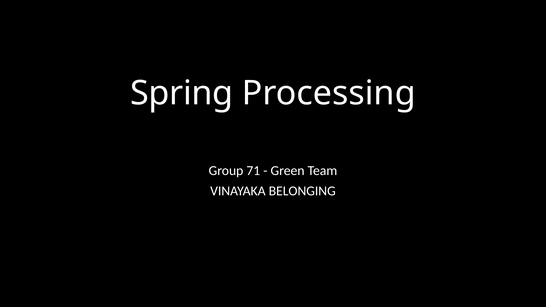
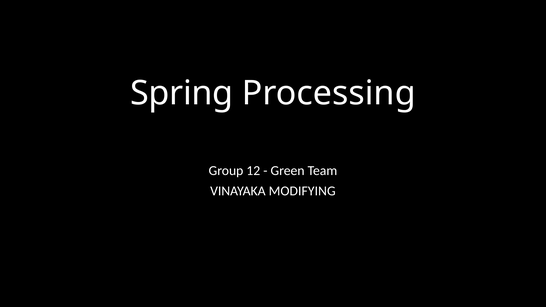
71: 71 -> 12 (253, 171)
BELONGING: BELONGING -> MODIFYING (302, 191)
